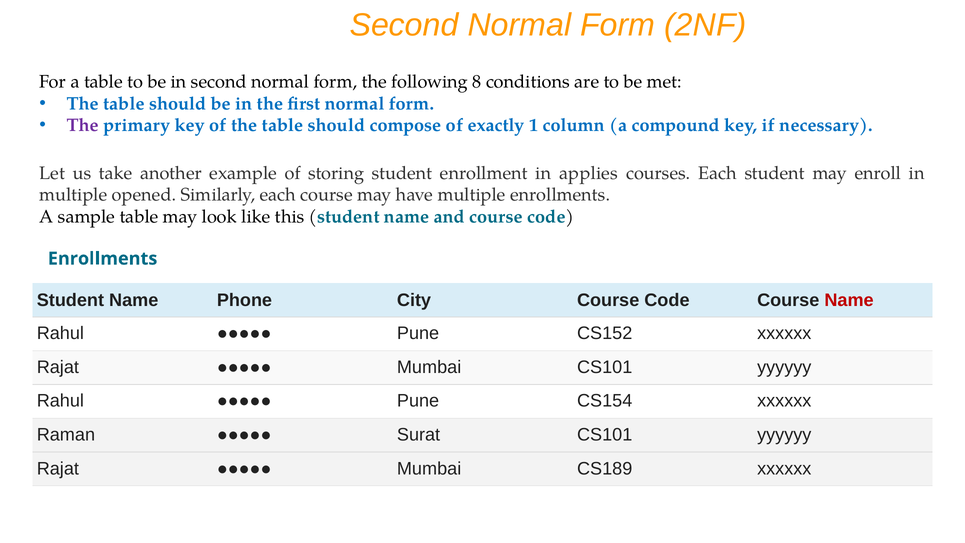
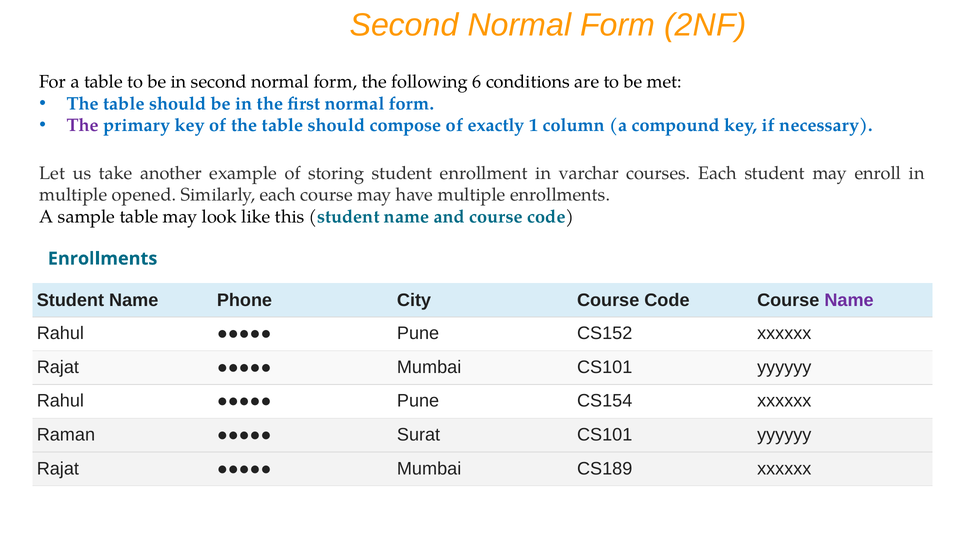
8: 8 -> 6 (477, 82)
applies: applies -> varchar (589, 173)
Name colour: red -> purple (849, 300)
